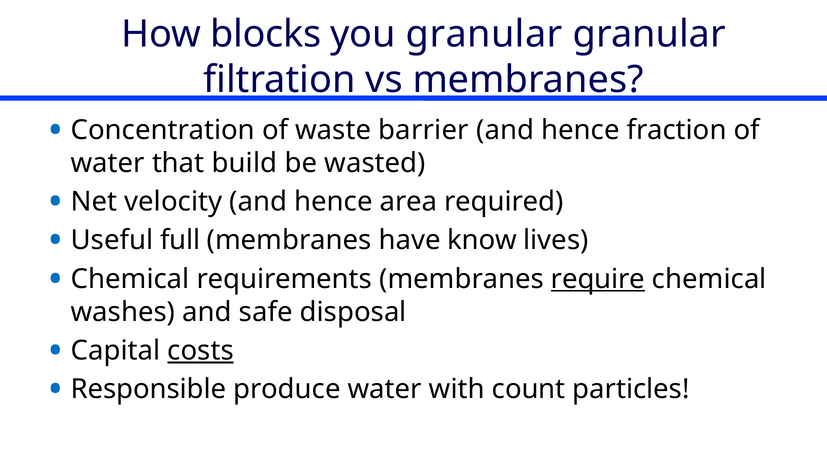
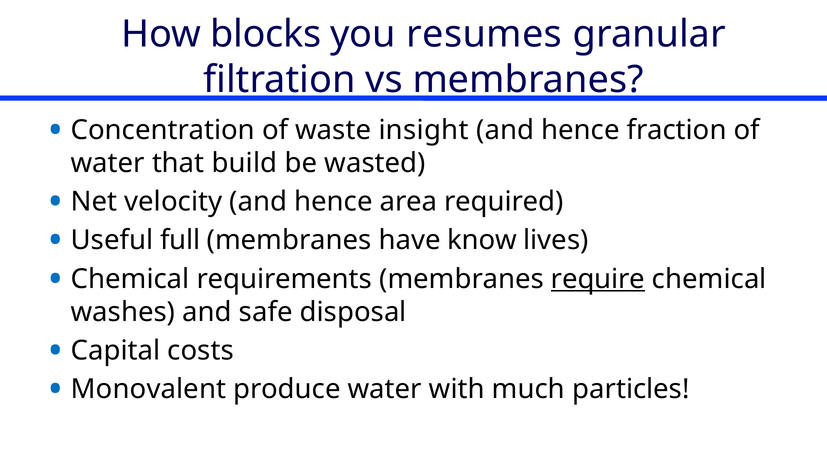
you granular: granular -> resumes (484, 34)
barrier: barrier -> insight (424, 130)
costs underline: present -> none (201, 351)
Responsible: Responsible -> Monovalent (148, 389)
count: count -> much (528, 389)
